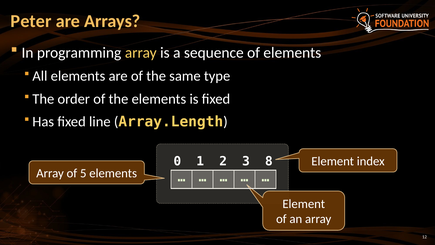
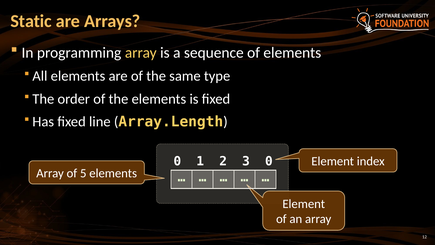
Peter: Peter -> Static (31, 21)
3 8: 8 -> 0 (269, 161)
